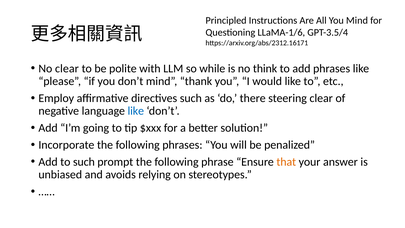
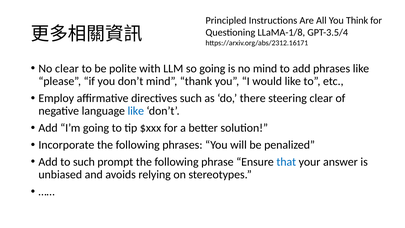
You Mind: Mind -> Think (357, 20)
LLaMA-1/6: LLaMA-1/6 -> LLaMA-1/8 (281, 33)
so while: while -> going (212, 68)
no think: think -> mind (265, 68)
that colour: orange -> blue (286, 162)
